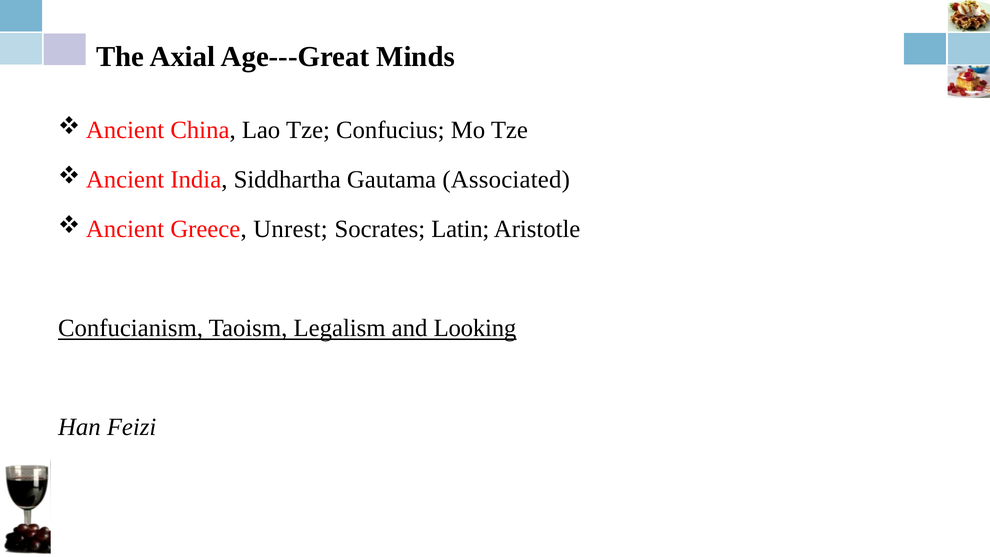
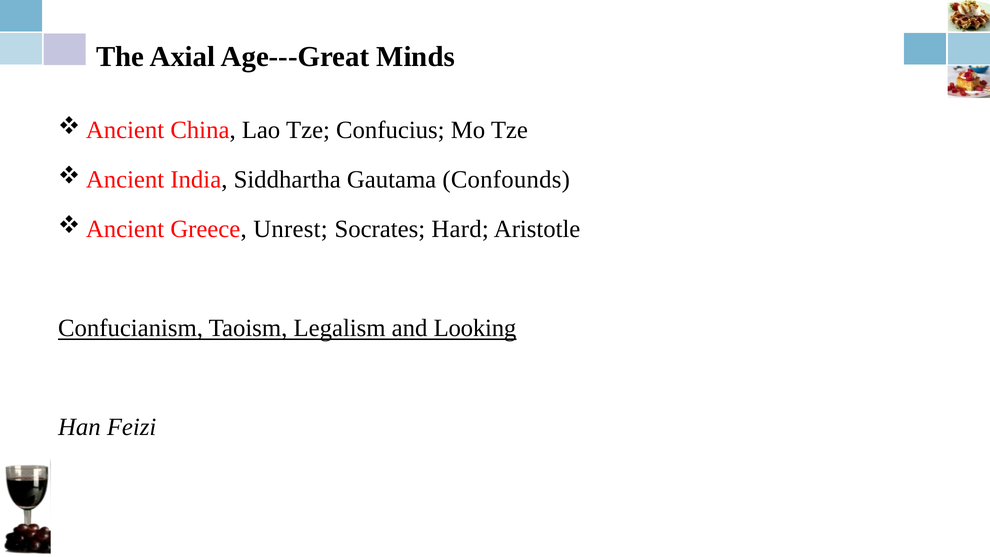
Associated: Associated -> Confounds (506, 180)
Latin: Latin -> Hard (460, 229)
